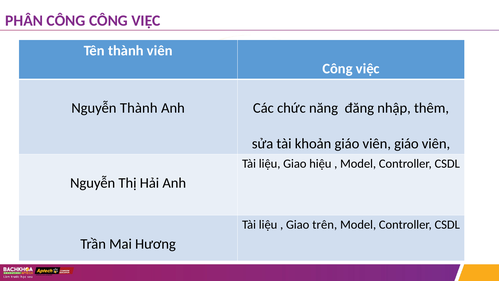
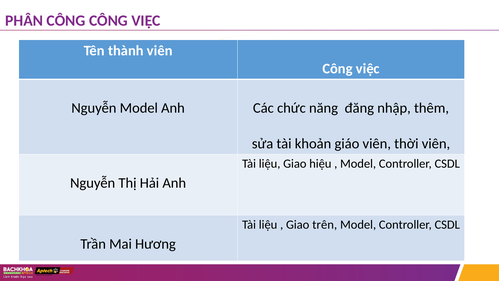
Nguyễn Thành: Thành -> Model (139, 108)
viên giáo: giáo -> thời (406, 143)
